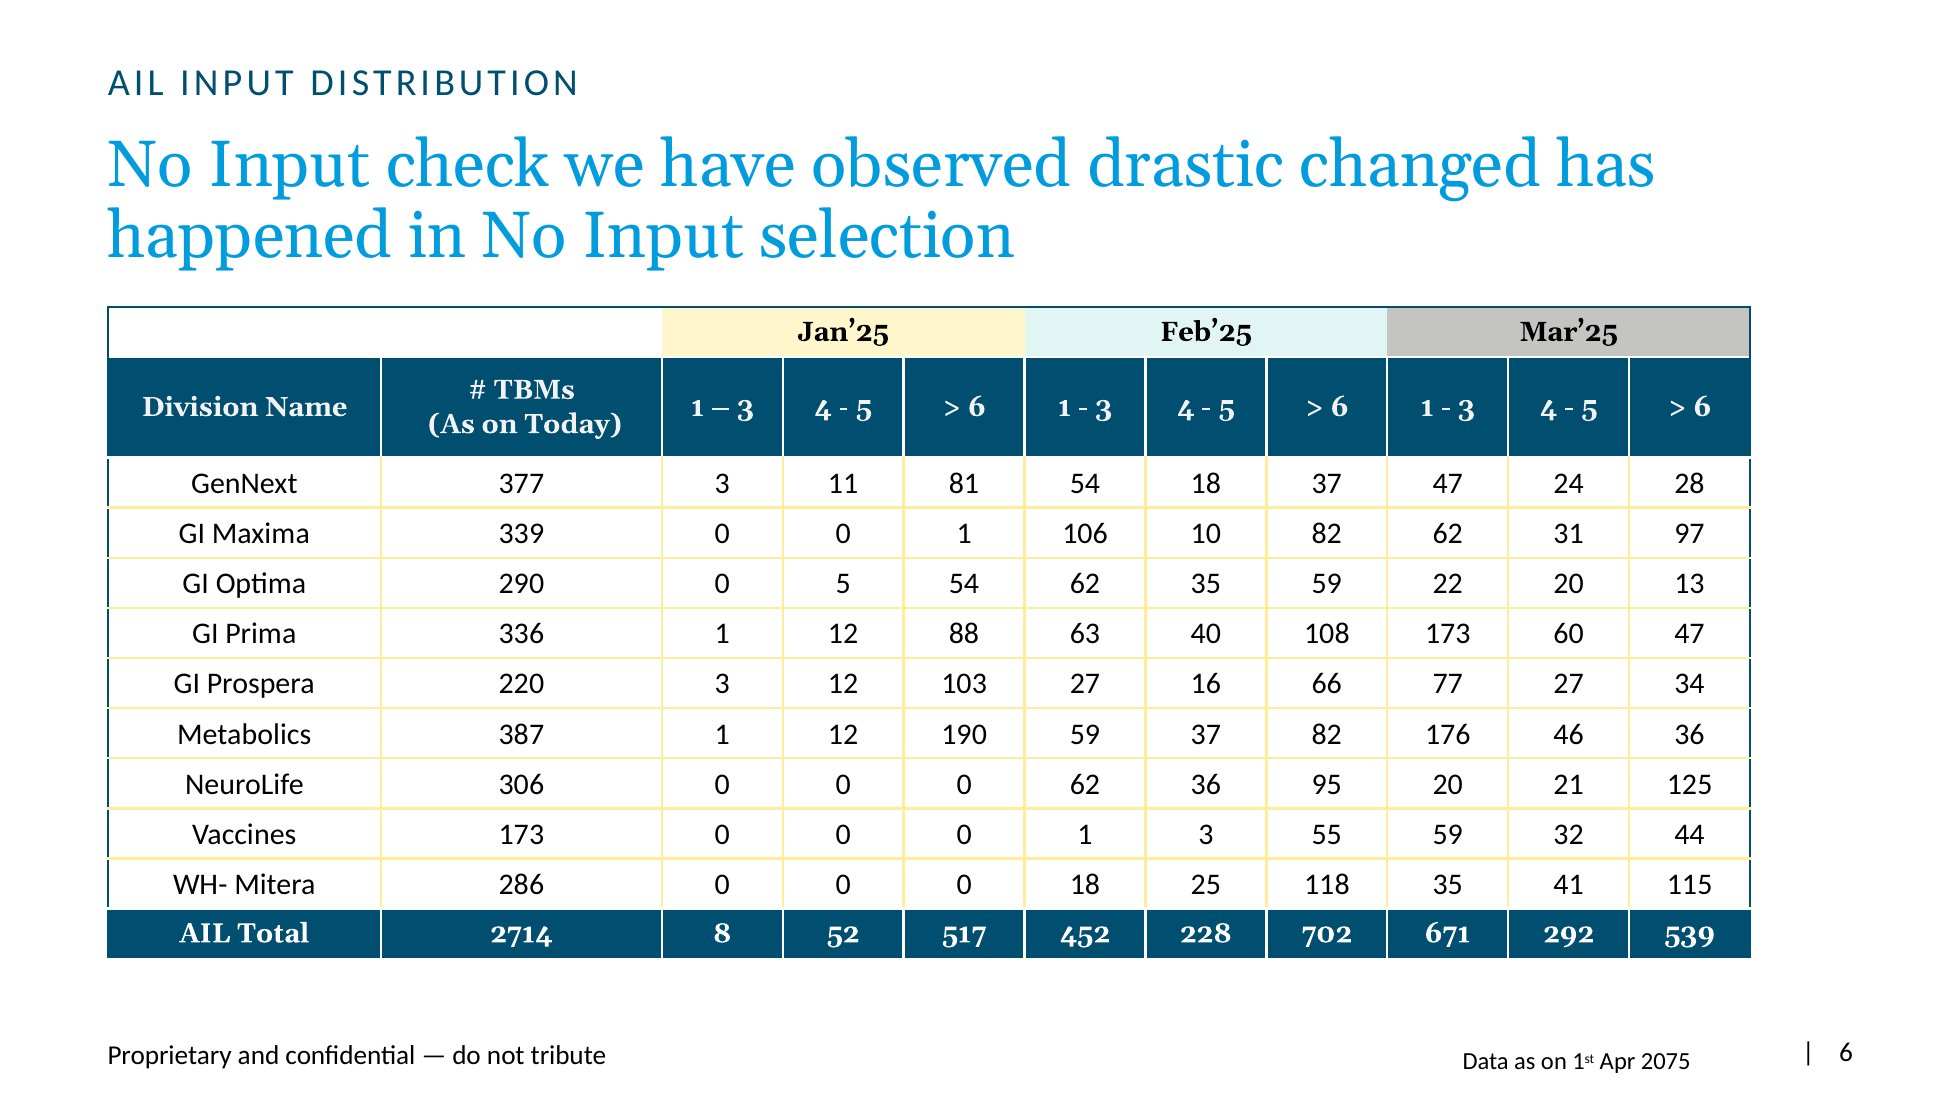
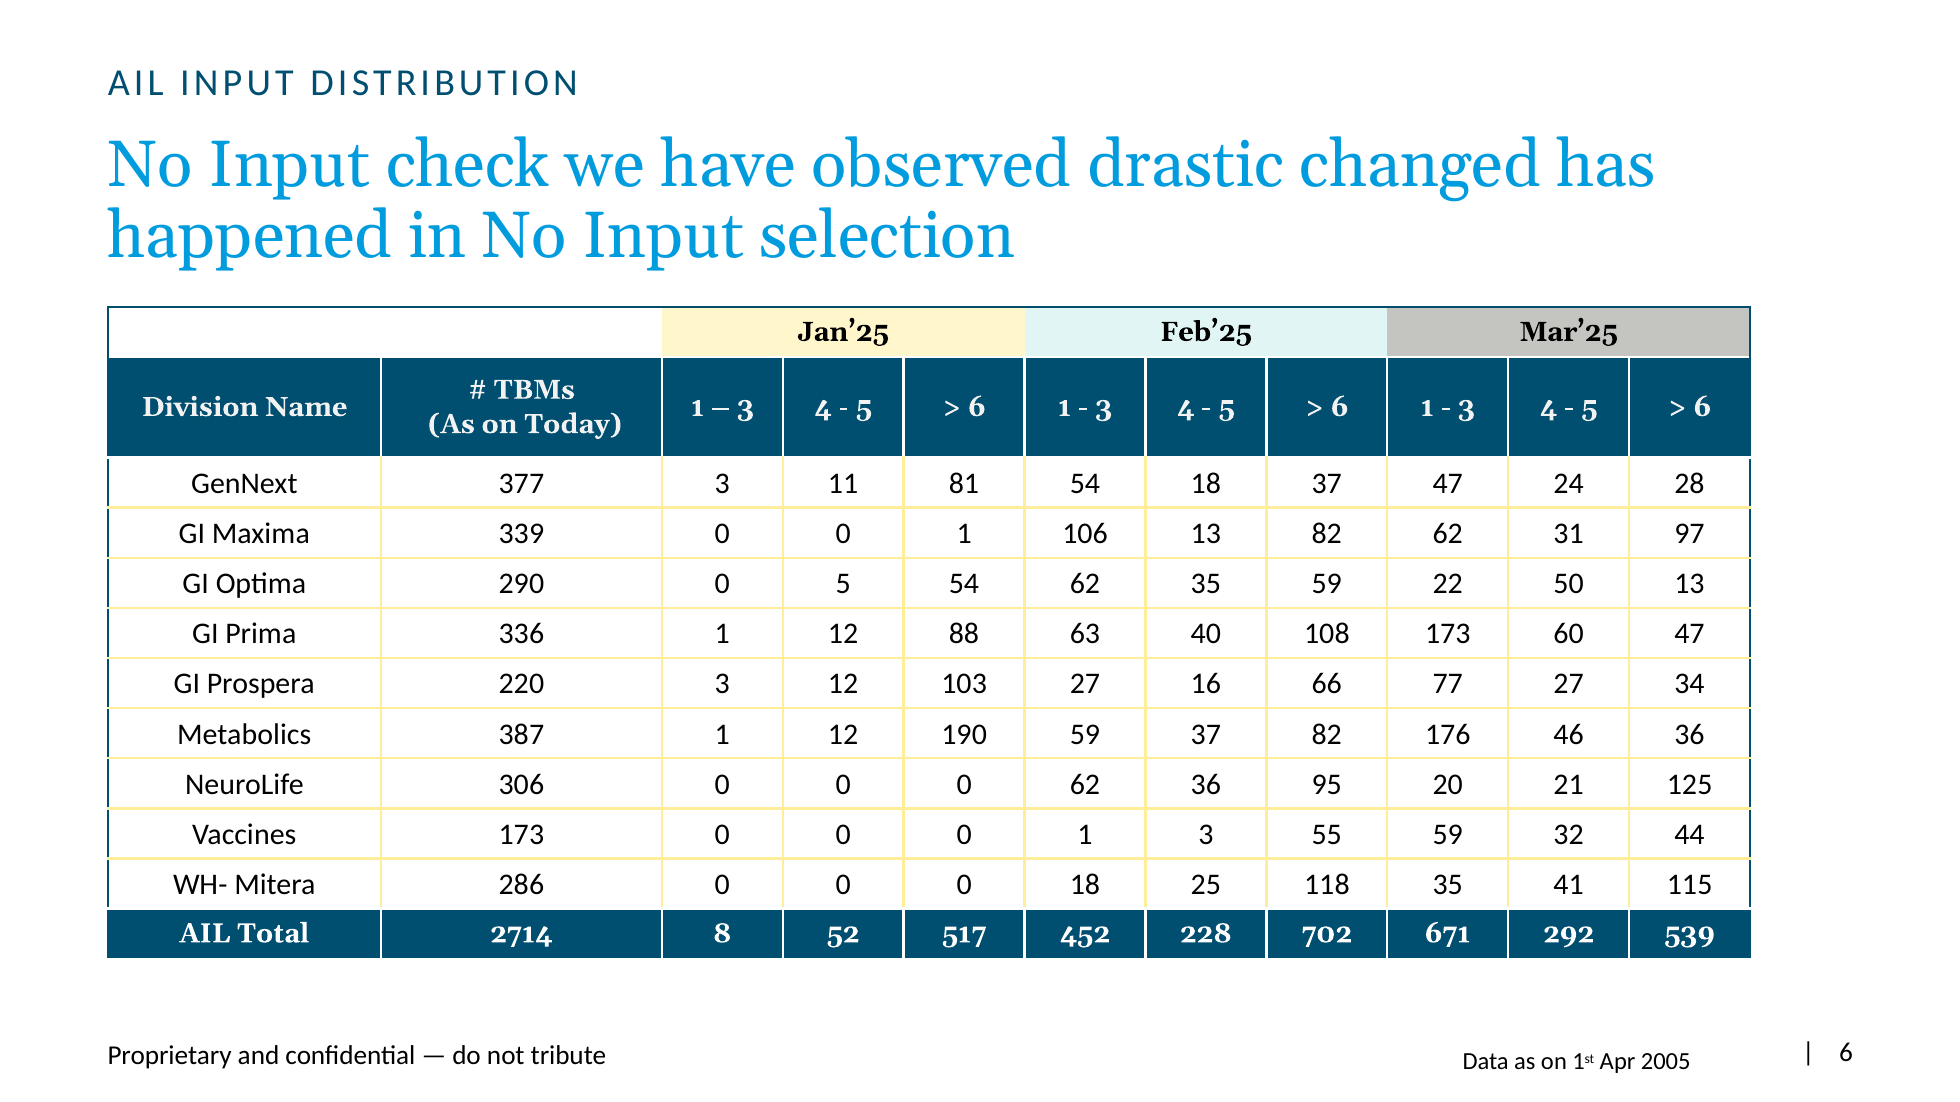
106 10: 10 -> 13 (1206, 534)
22 20: 20 -> 50 (1569, 584)
2075: 2075 -> 2005 (1666, 1062)
